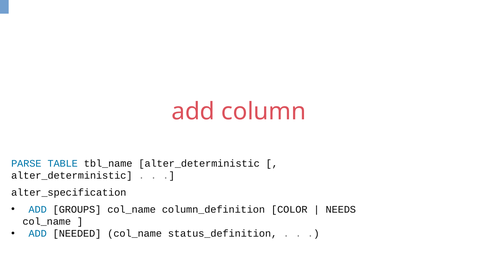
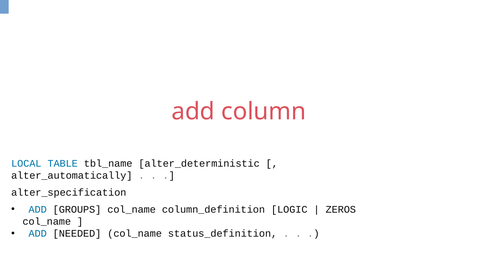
PARSE: PARSE -> LOCAL (26, 164)
alter_deterministic: alter_deterministic -> alter_automatically (72, 176)
COLOR: COLOR -> LOGIC (289, 210)
NEEDS: NEEDS -> ZEROS (341, 210)
